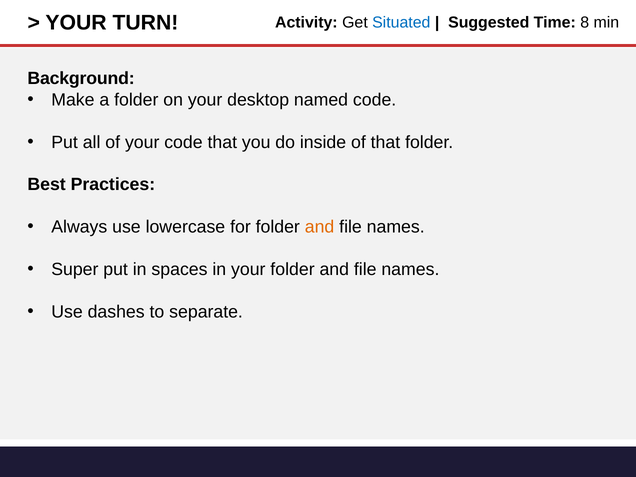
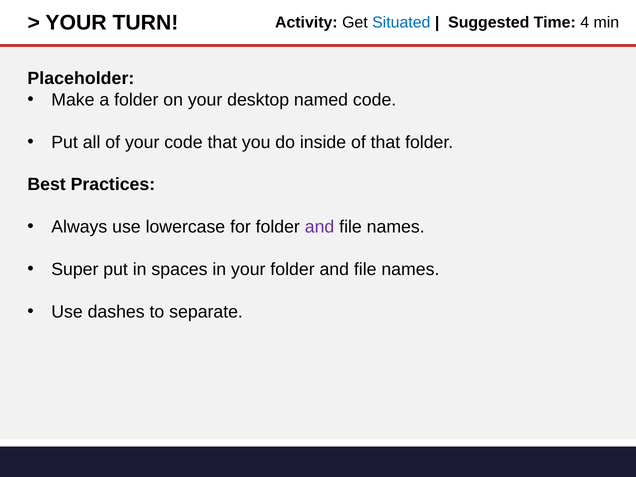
8: 8 -> 4 (585, 22)
Background: Background -> Placeholder (81, 79)
and colour: orange -> purple (320, 227)
